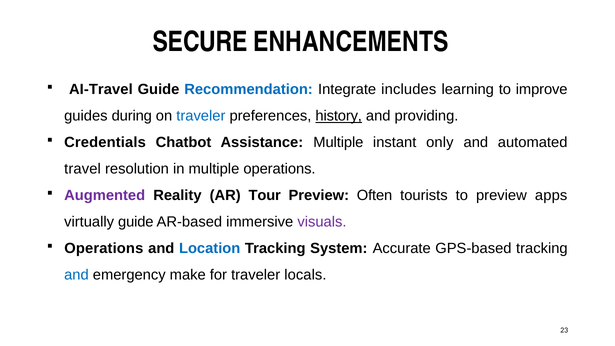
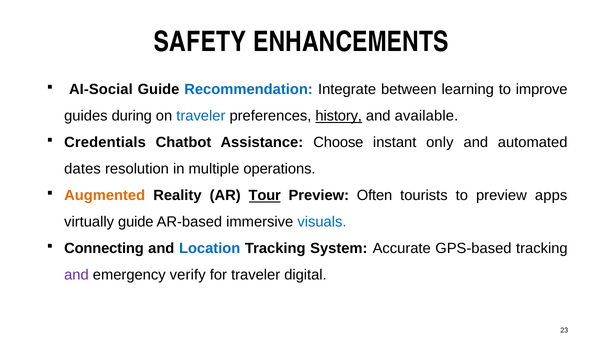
SECURE: SECURE -> SAFETY (200, 42)
AI-Travel: AI-Travel -> AI-Social (101, 90)
includes: includes -> between (409, 90)
providing: providing -> available (426, 116)
Assistance Multiple: Multiple -> Choose (338, 143)
travel: travel -> dates (83, 169)
Augmented colour: purple -> orange (105, 196)
Tour underline: none -> present (265, 196)
visuals colour: purple -> blue (322, 222)
Operations: Operations -> Connecting (104, 248)
and colour: blue -> purple (76, 275)
make: make -> verify (188, 275)
locals: locals -> digital (305, 275)
